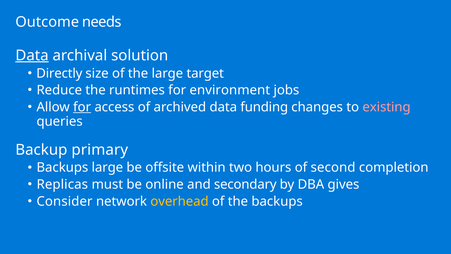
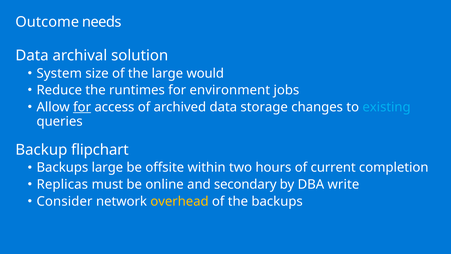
Data underline: present -> none (32, 55)
Directly: Directly -> System (59, 73)
target: target -> would (205, 73)
funding: funding -> storage (264, 107)
existing colour: pink -> light blue (387, 107)
primary: primary -> flipchart (100, 150)
second: second -> current (333, 167)
gives: gives -> write (343, 184)
